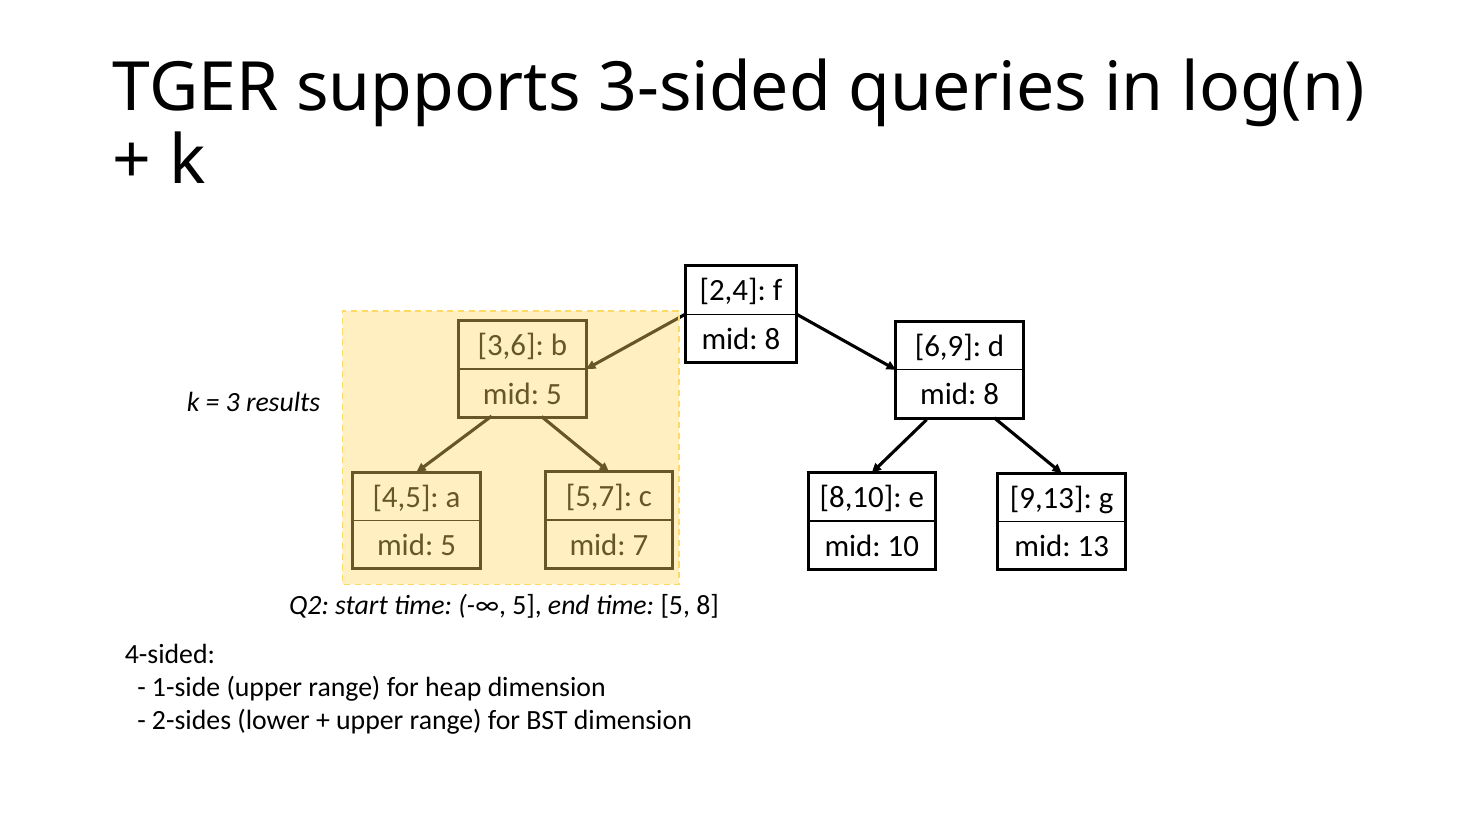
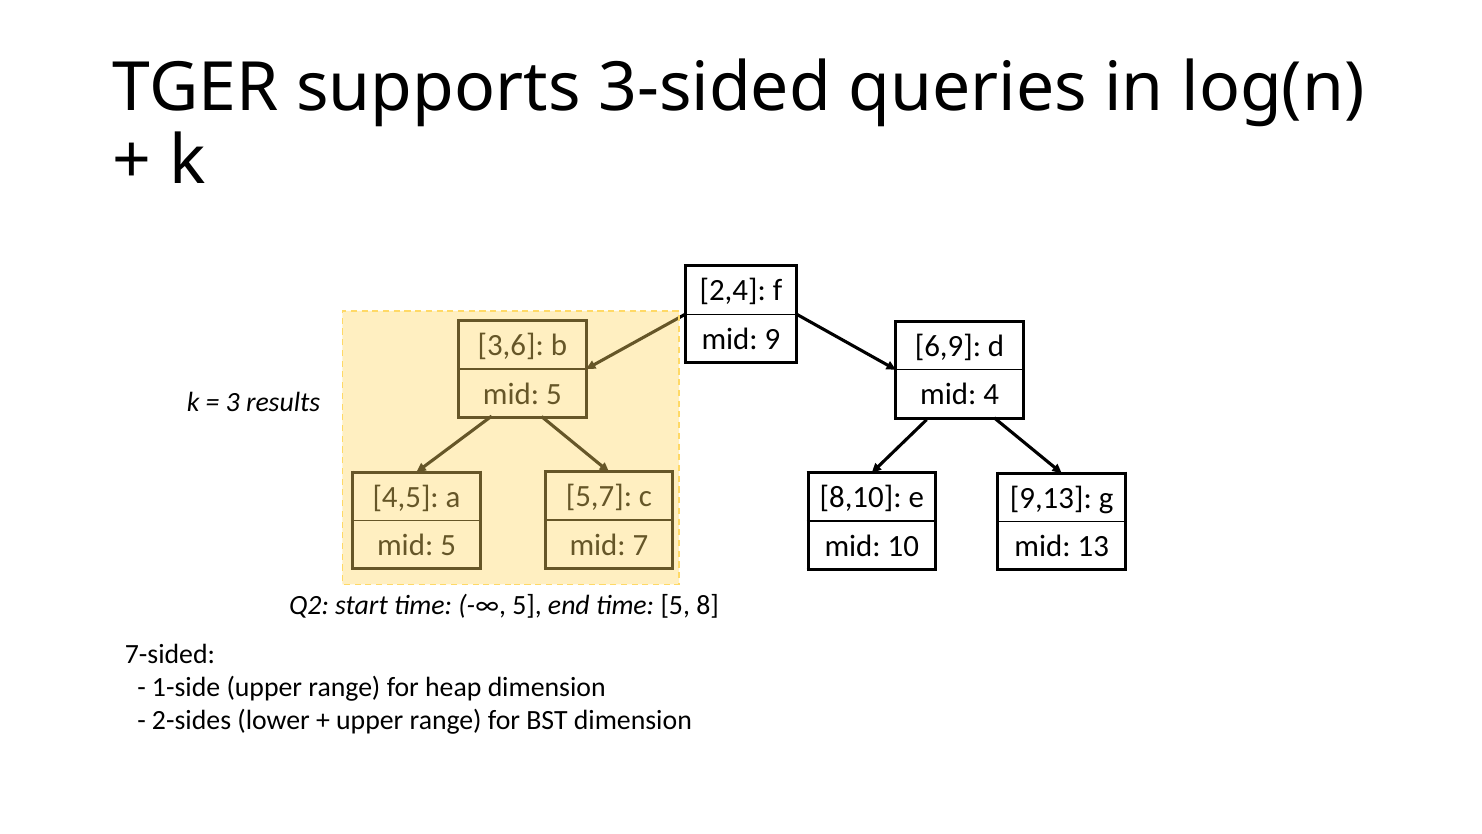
8: 8 -> 9 (773, 339)
8: 8 -> 4 (991, 394)
4-sided: 4-sided -> 7-sided (170, 654)
